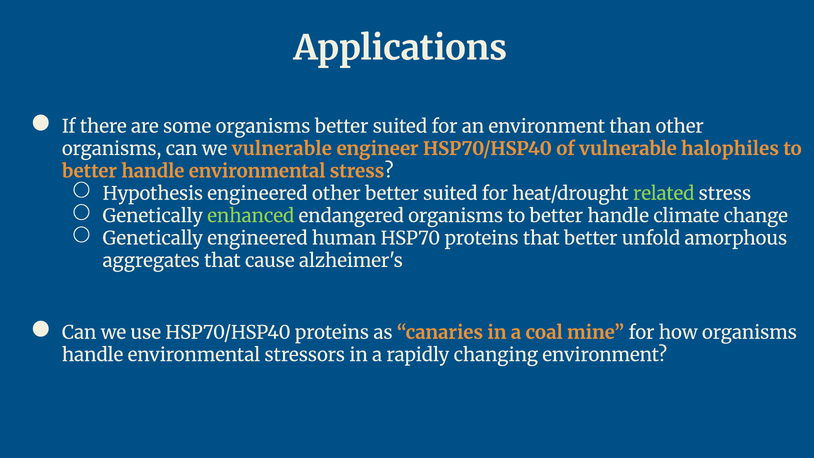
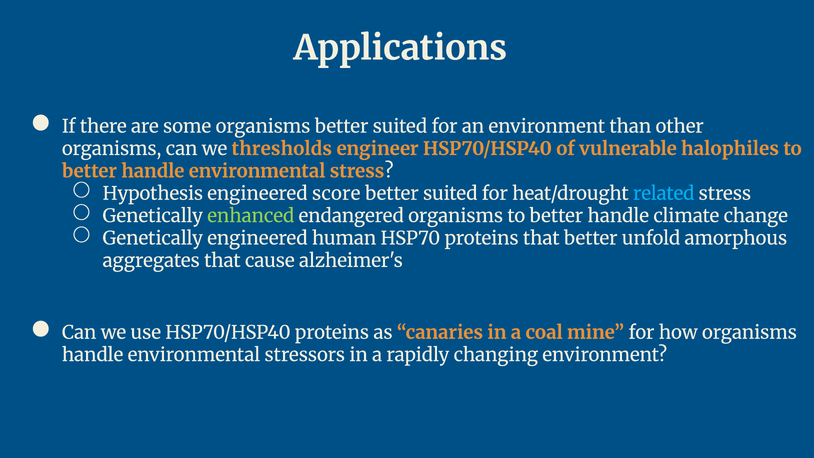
we vulnerable: vulnerable -> thresholds (282, 149)
engineered other: other -> score (336, 194)
related colour: light green -> light blue (664, 194)
